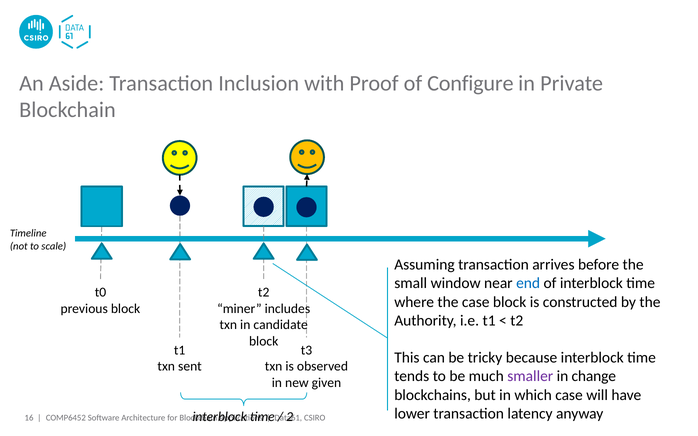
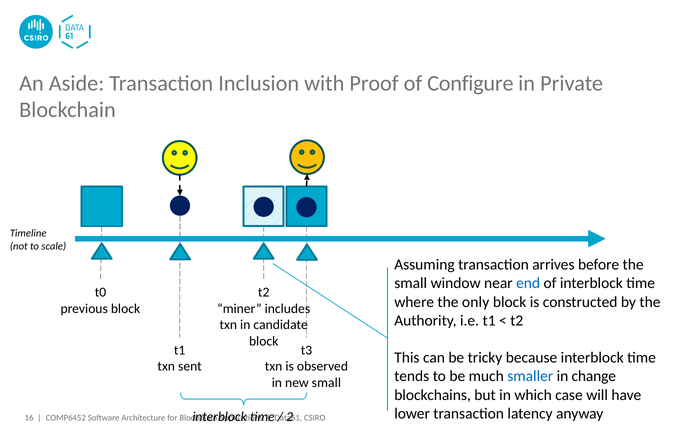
the case: case -> only (476, 302)
smaller colour: purple -> blue (530, 377)
new given: given -> small (326, 383)
